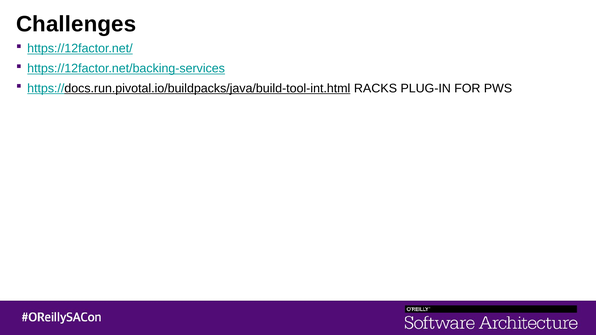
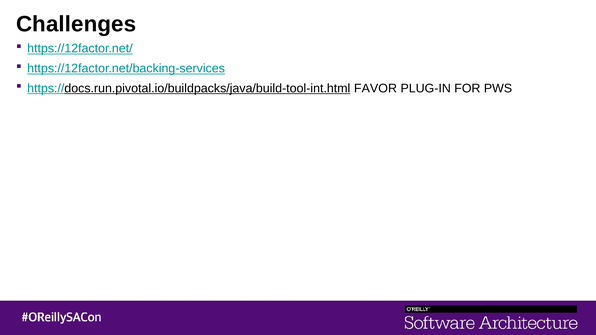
RACKS: RACKS -> FAVOR (375, 88)
